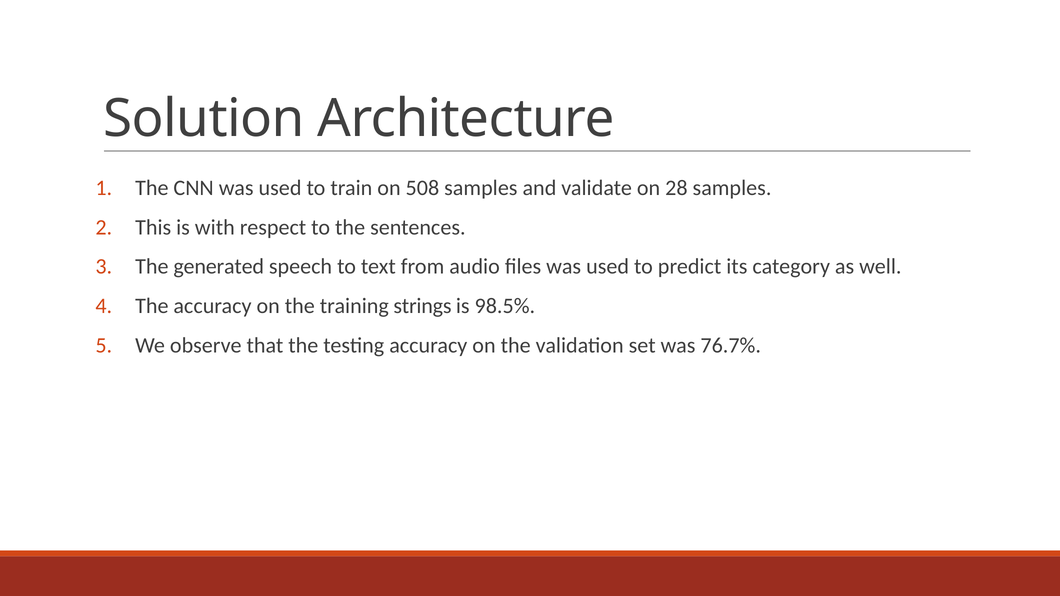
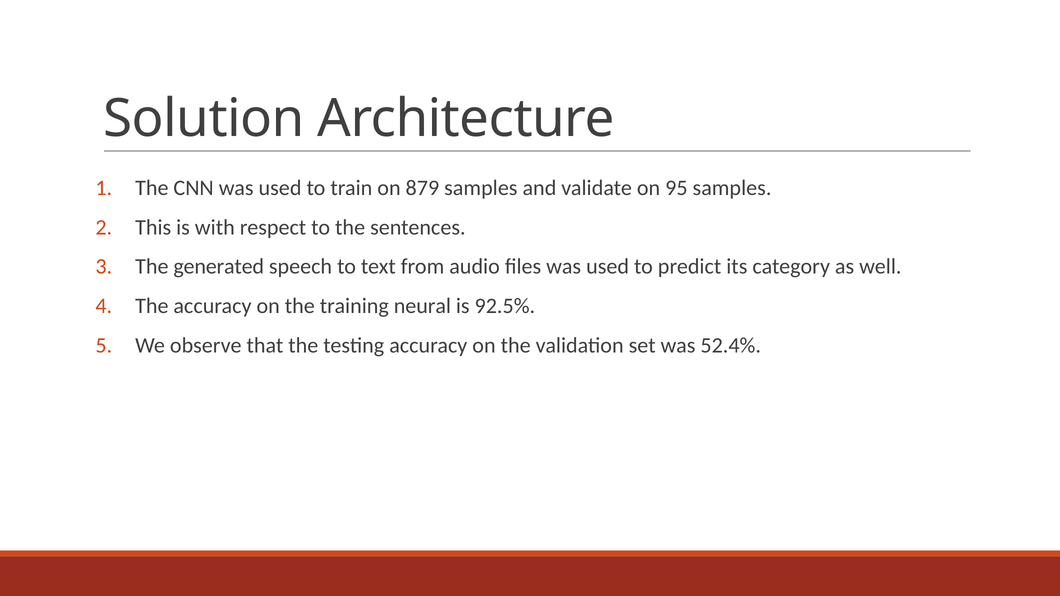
508: 508 -> 879 (422, 188)
28: 28 -> 95 (676, 188)
strings: strings -> neural (422, 306)
98.5%: 98.5% -> 92.5% (505, 306)
76.7%: 76.7% -> 52.4% (731, 345)
